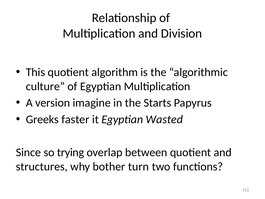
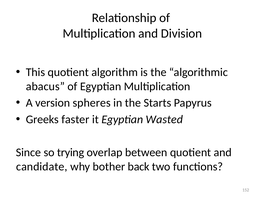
culture: culture -> abacus (45, 86)
imagine: imagine -> spheres (92, 103)
structures: structures -> candidate (42, 166)
turn: turn -> back (139, 166)
